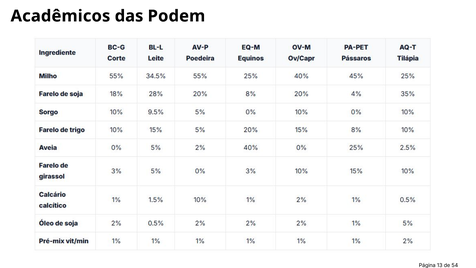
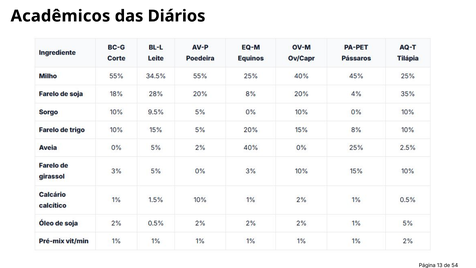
Podem: Podem -> Diários (177, 16)
